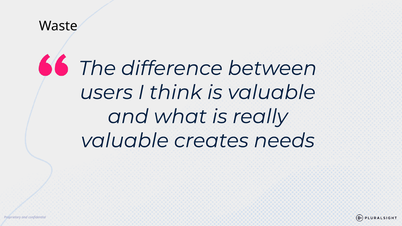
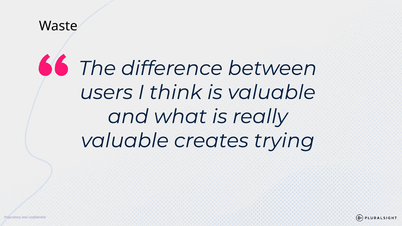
needs: needs -> trying (284, 141)
